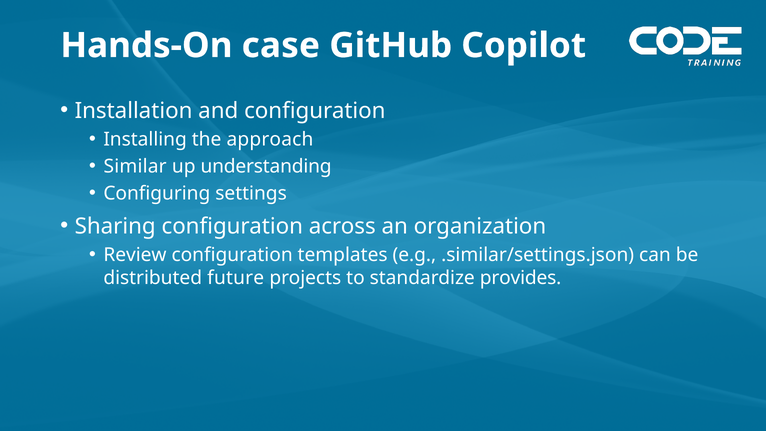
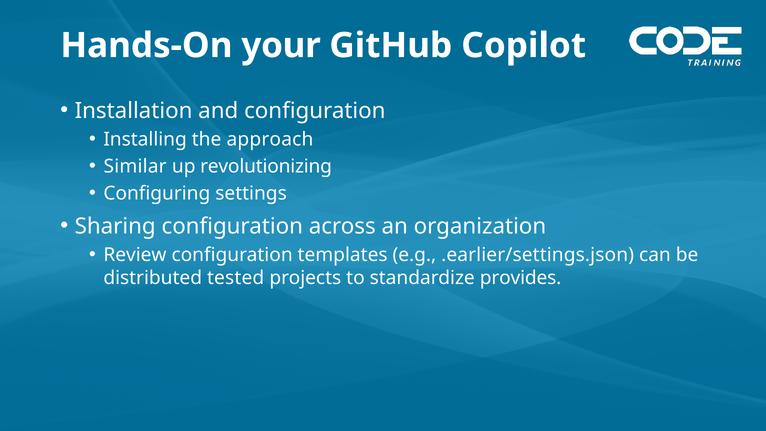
case: case -> your (281, 46)
understanding: understanding -> revolutionizing (266, 166)
.similar/settings.json: .similar/settings.json -> .earlier/settings.json (538, 255)
future: future -> tested (236, 278)
